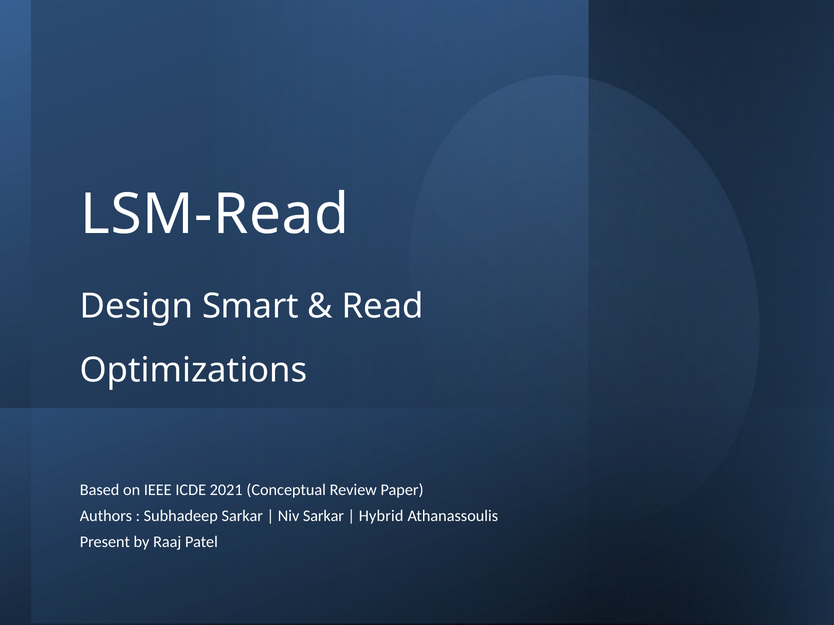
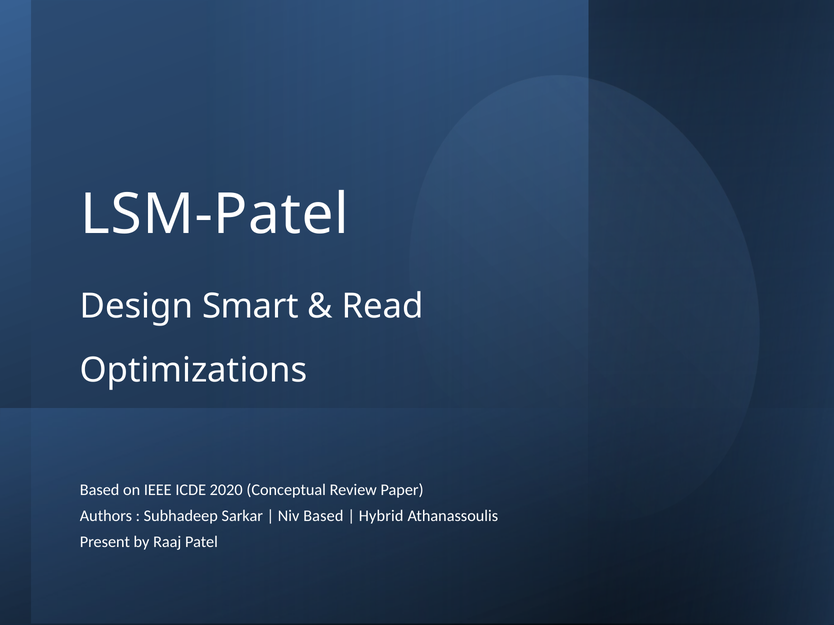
LSM-Read: LSM-Read -> LSM-Patel (215, 215)
2021: 2021 -> 2020 (226, 490)
Niv Sarkar: Sarkar -> Based (323, 516)
